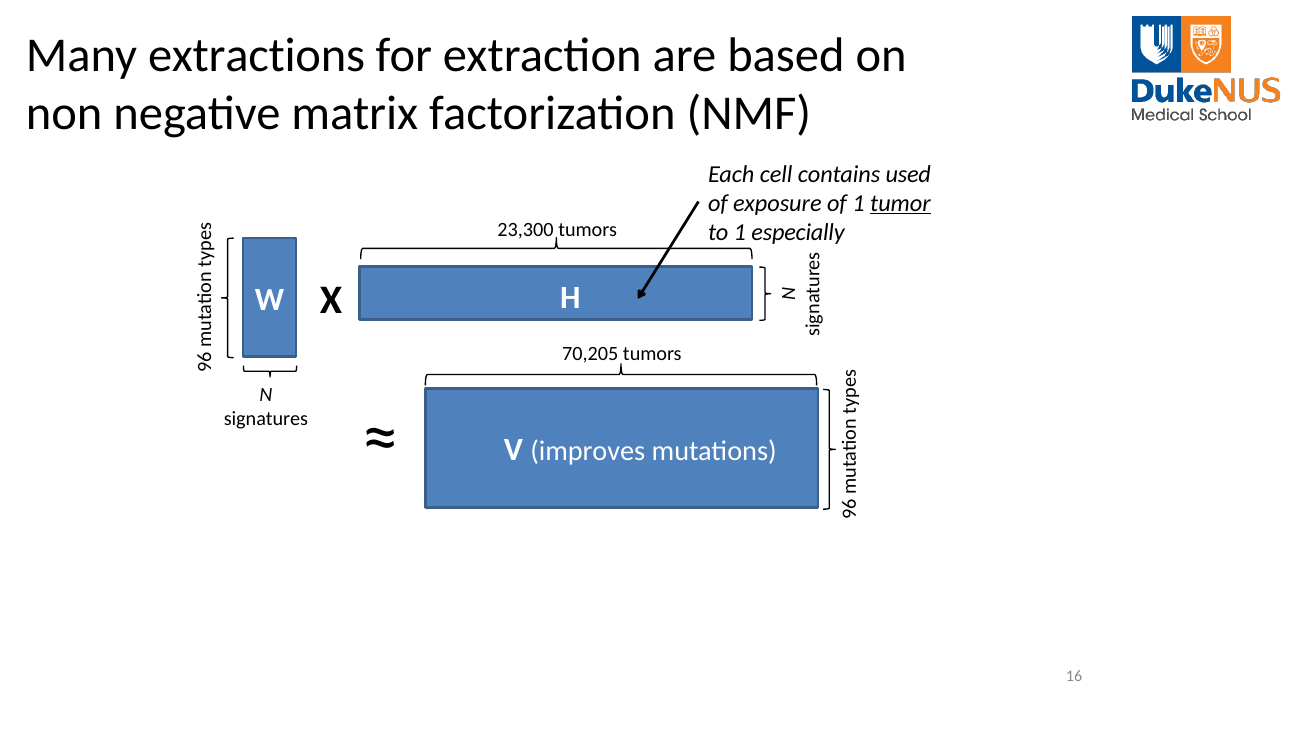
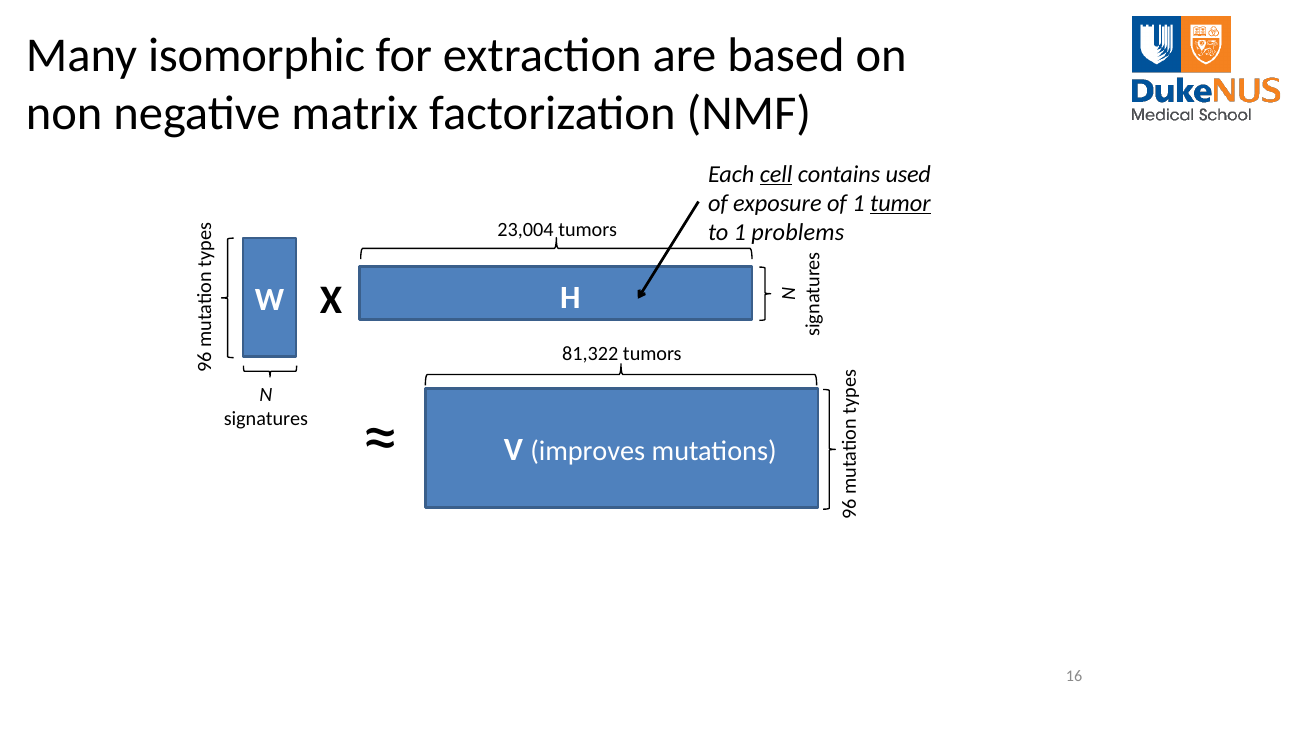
extractions: extractions -> isomorphic (257, 55)
cell underline: none -> present (776, 174)
23,300: 23,300 -> 23,004 (526, 230)
especially: especially -> problems (798, 232)
70,205: 70,205 -> 81,322 (590, 353)
